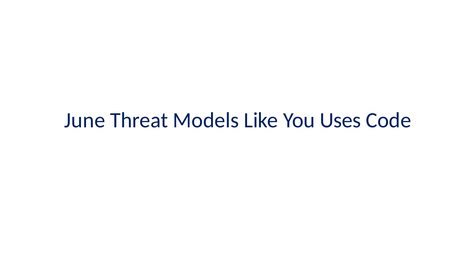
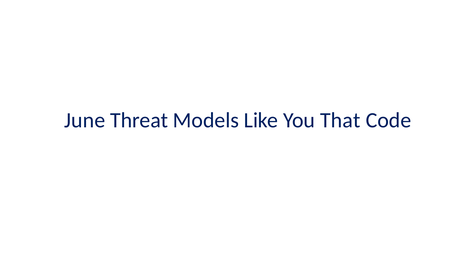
Uses: Uses -> That (340, 120)
